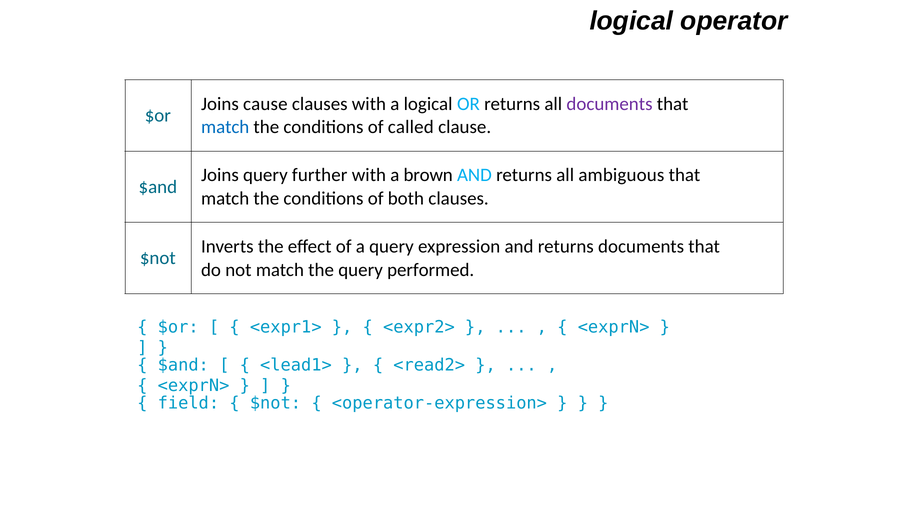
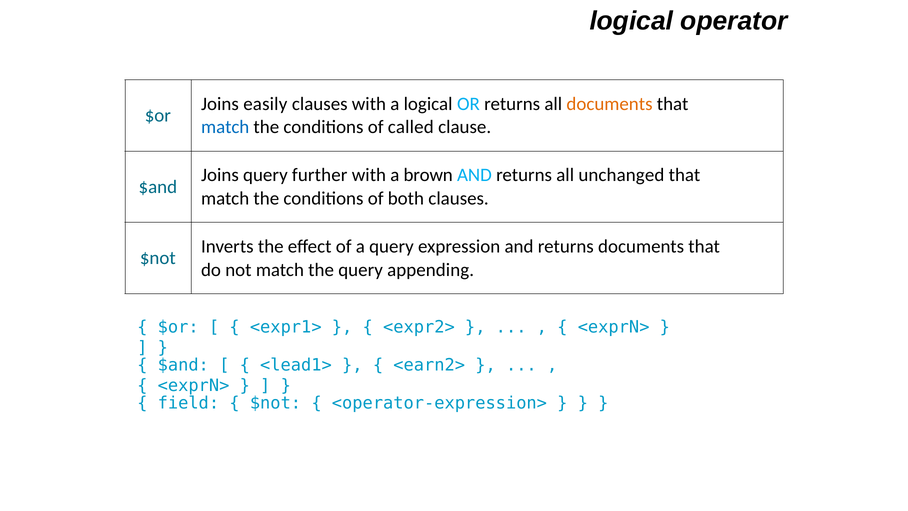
cause: cause -> easily (265, 104)
documents colour: purple -> orange (610, 104)
ambiguous: ambiguous -> unchanged (621, 175)
performed: performed -> appending (431, 270)
<read2>: <read2> -> <earn2> (429, 365)
